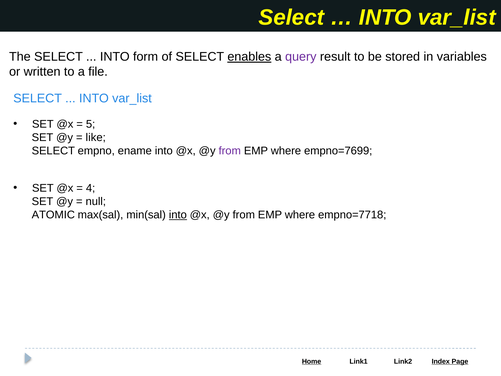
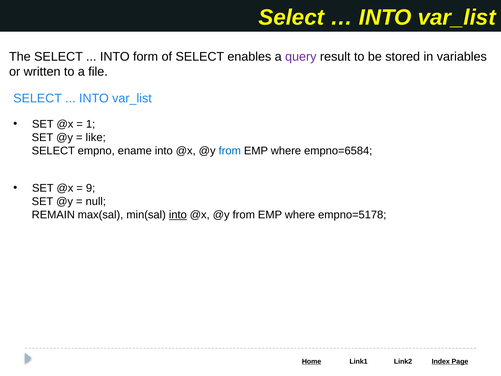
enables underline: present -> none (249, 57)
5: 5 -> 1 (91, 124)
from colour: purple -> blue (230, 151)
empno=7699: empno=7699 -> empno=6584 (338, 151)
4: 4 -> 9 (91, 188)
ATOMIC: ATOMIC -> REMAIN (53, 215)
empno=7718: empno=7718 -> empno=5178 (352, 215)
